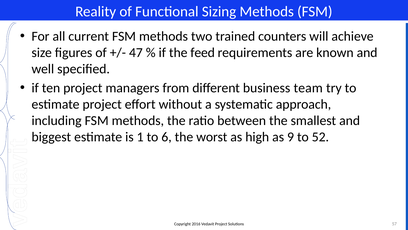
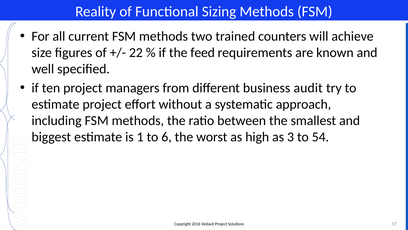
47: 47 -> 22 (136, 52)
team: team -> audit (308, 88)
9: 9 -> 3 (291, 137)
52: 52 -> 54 (320, 137)
